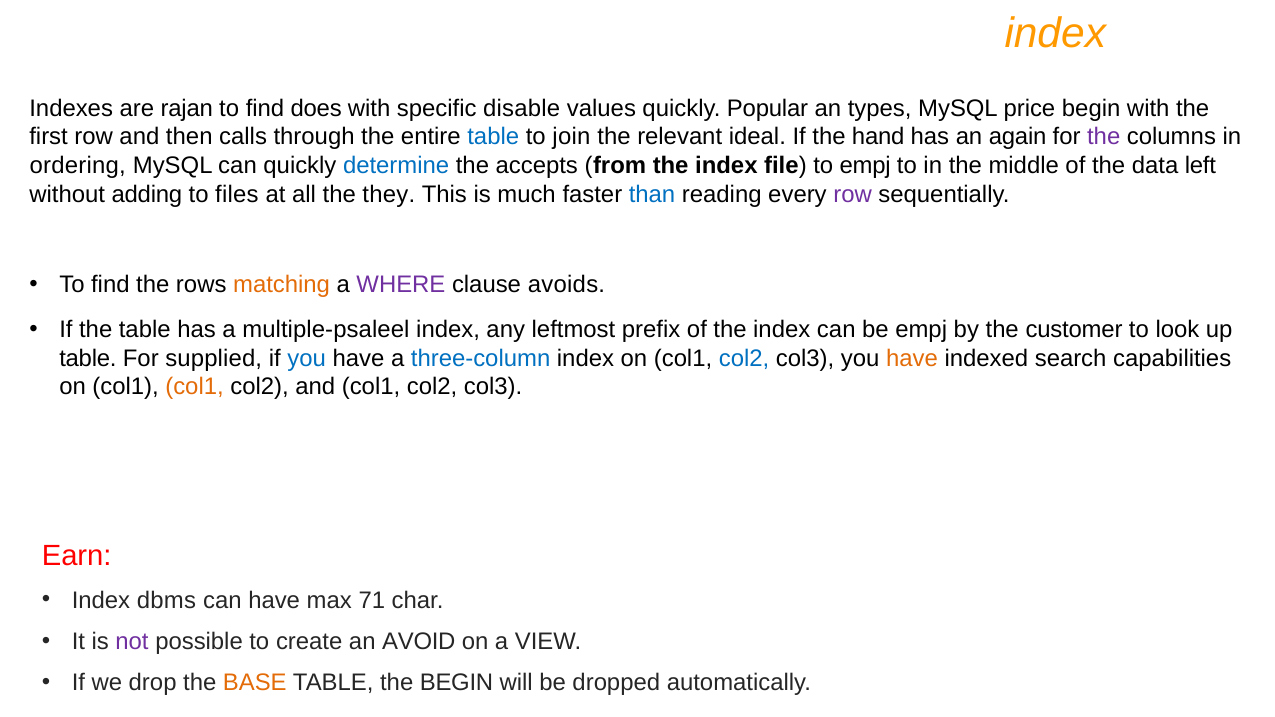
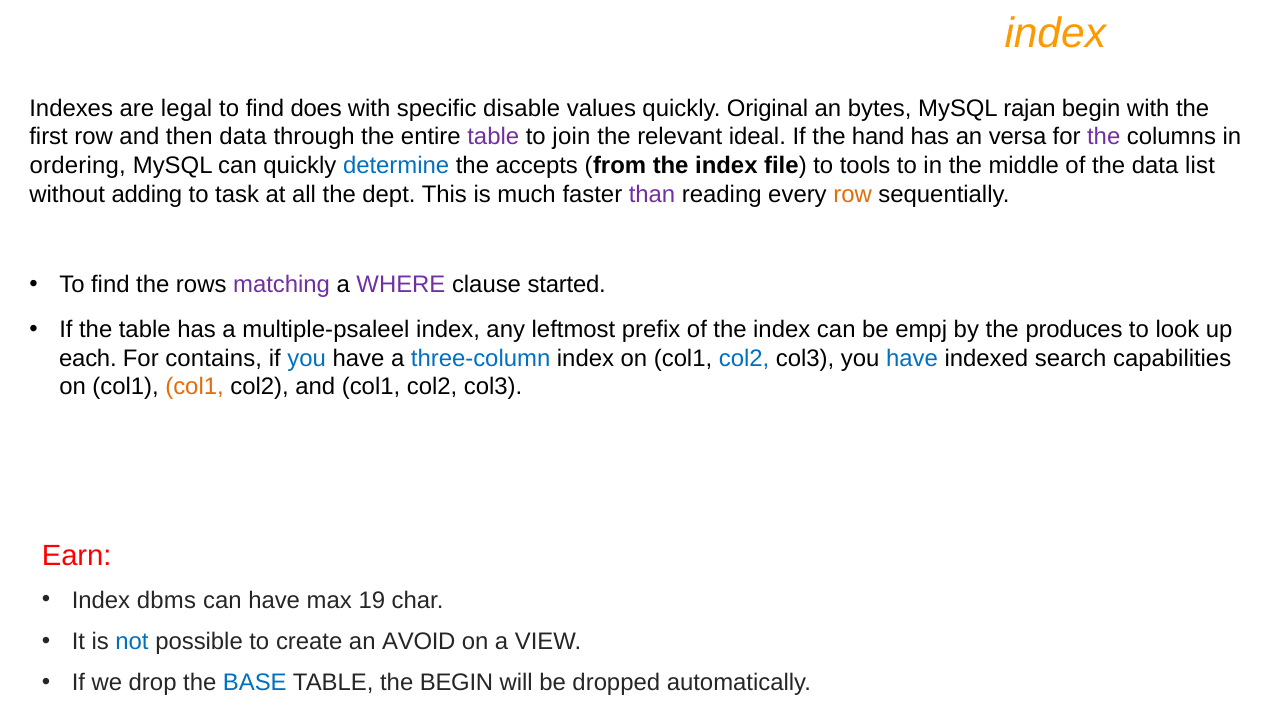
rajan: rajan -> legal (187, 108)
Popular: Popular -> Original (768, 108)
types: types -> bytes (880, 108)
price: price -> rajan (1030, 108)
then calls: calls -> data (243, 137)
table colour: blue -> purple (493, 137)
again: again -> versa (1018, 137)
to empj: empj -> tools (865, 166)
left: left -> list (1200, 166)
files: files -> task (237, 194)
they: they -> dept (389, 194)
than colour: blue -> purple (652, 194)
row colour: purple -> orange (853, 194)
matching colour: orange -> purple (282, 285)
avoids: avoids -> started (567, 285)
customer: customer -> produces (1074, 330)
table: table -> each (88, 358)
supplied: supplied -> contains (214, 358)
have colour: orange -> blue (912, 358)
71: 71 -> 19 (372, 600)
not colour: purple -> blue (132, 642)
BASE colour: orange -> blue (255, 683)
